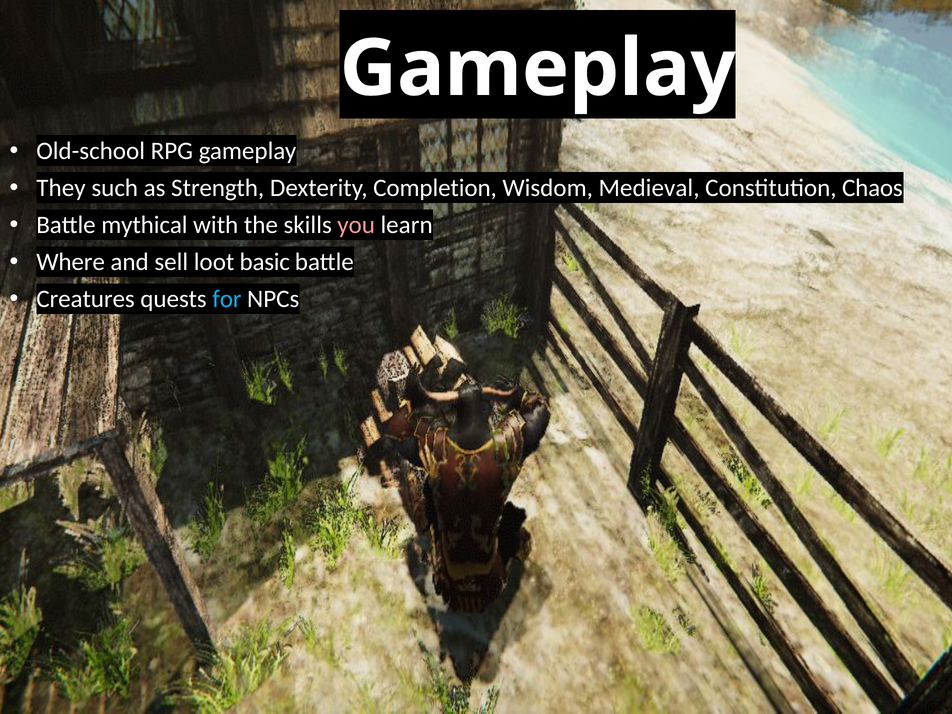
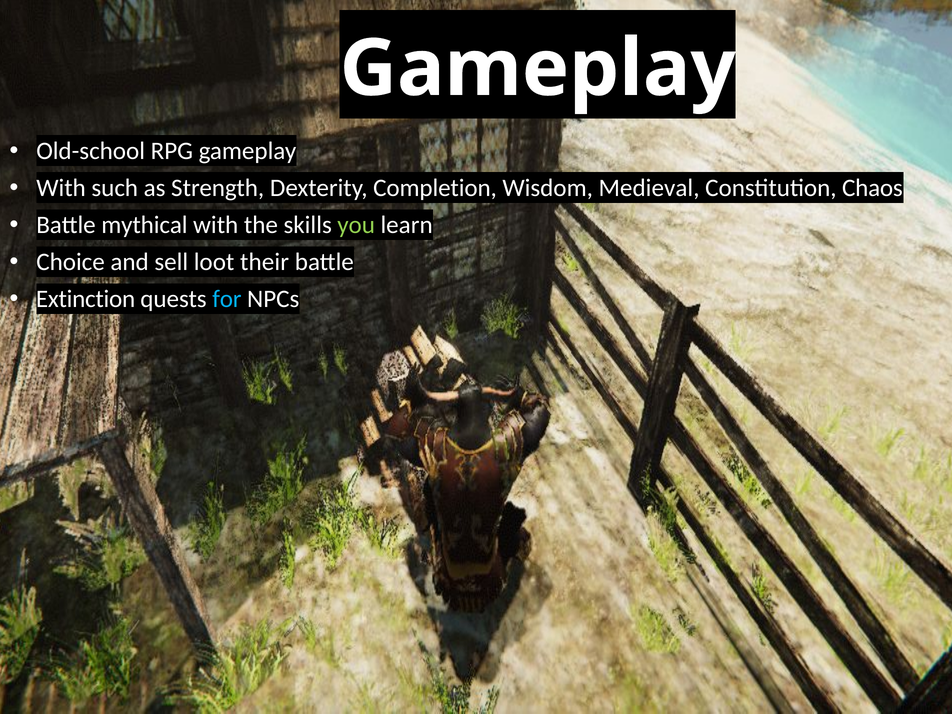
They: They -> With (61, 188)
you colour: pink -> light green (356, 225)
Where: Where -> Choice (71, 262)
basic: basic -> their (265, 262)
Creatures: Creatures -> Extinction (86, 299)
